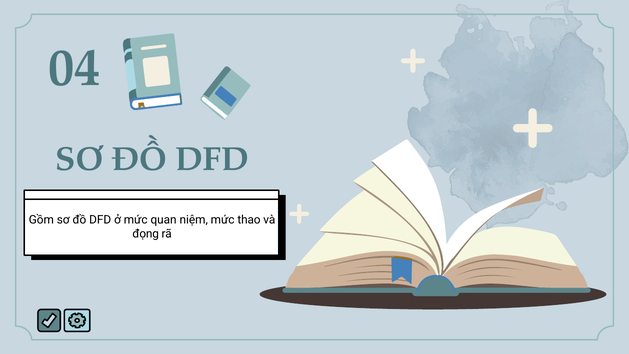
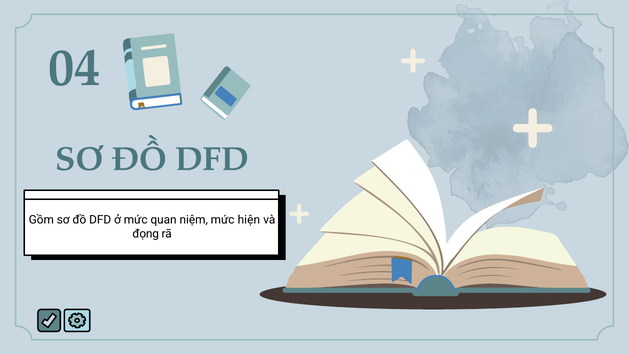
thao: thao -> hiện (249, 220)
